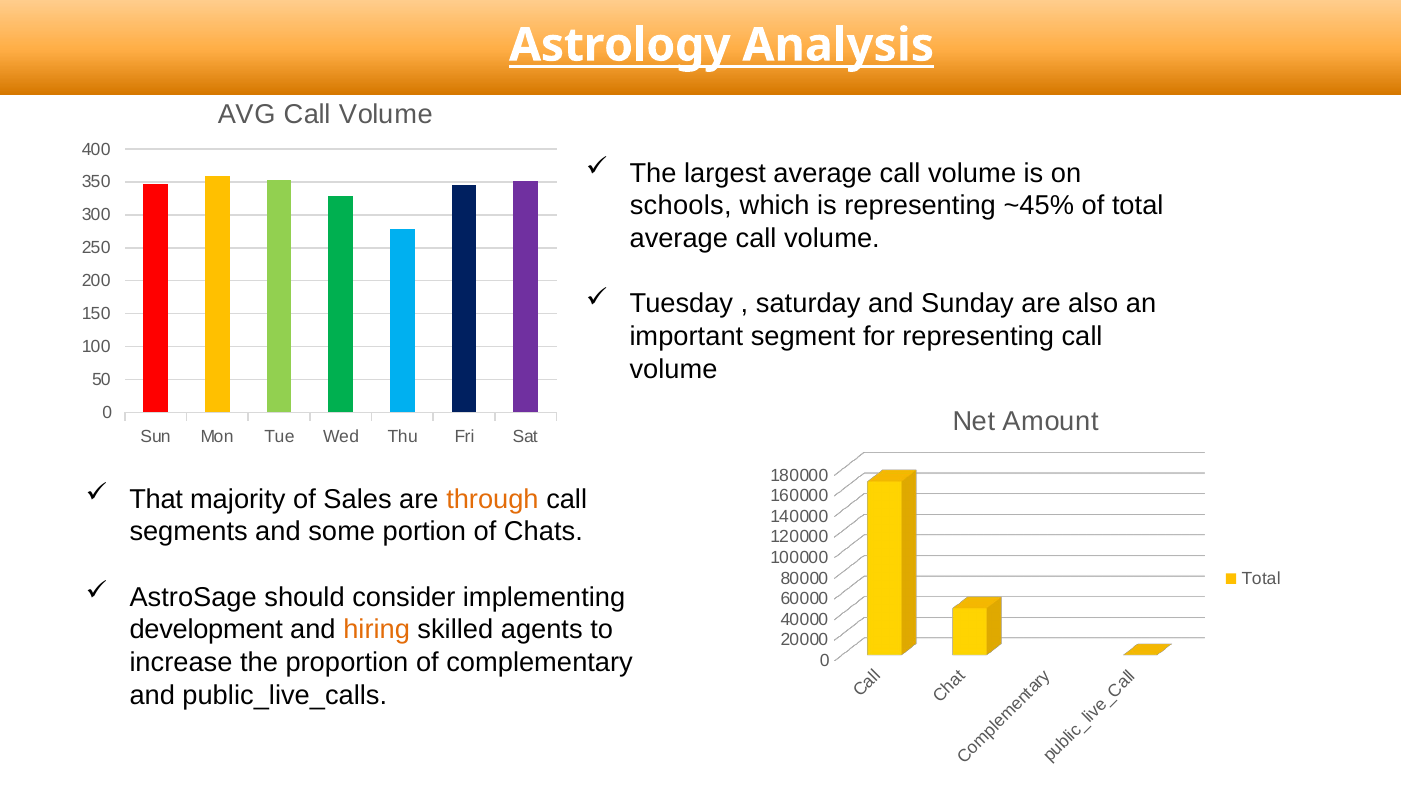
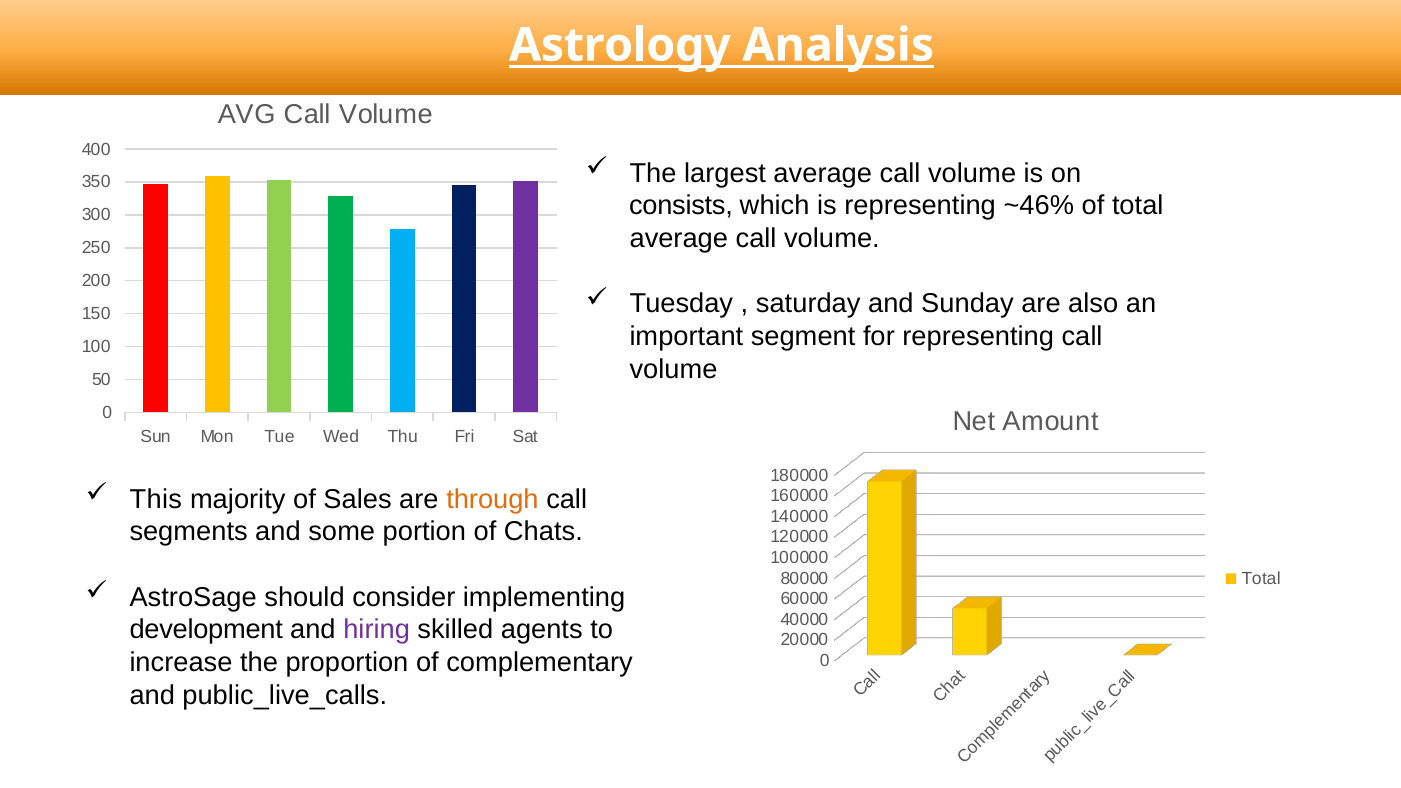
schools: schools -> consists (681, 206)
~45%: ~45% -> ~46% (1039, 206)
That: That -> This (156, 499)
hiring colour: orange -> purple (377, 630)
